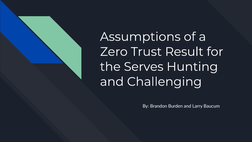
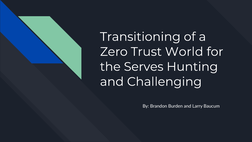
Assumptions: Assumptions -> Transitioning (140, 37)
Result: Result -> World (184, 52)
